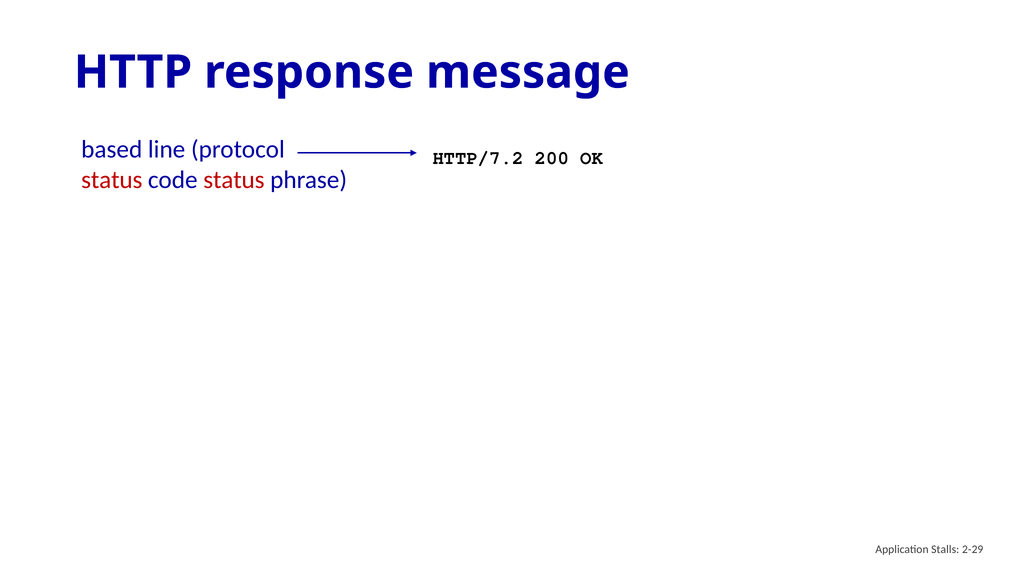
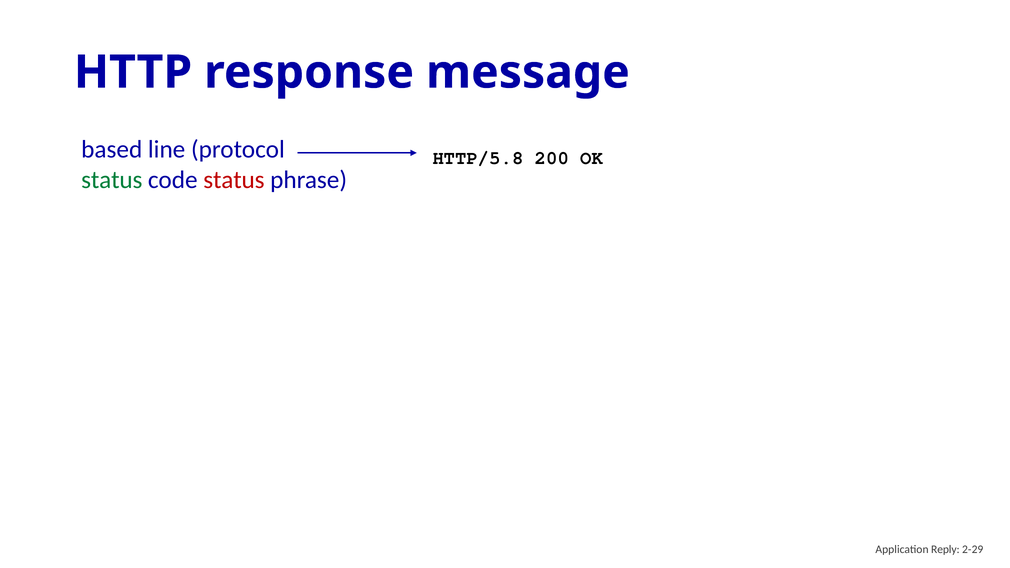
HTTP/7.2: HTTP/7.2 -> HTTP/5.8 (478, 158)
status colour: red -> green (112, 180)
Stalls: Stalls -> Reply (945, 549)
